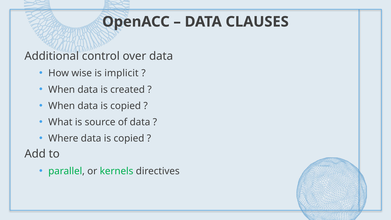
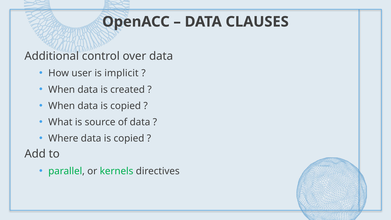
wise: wise -> user (82, 73)
